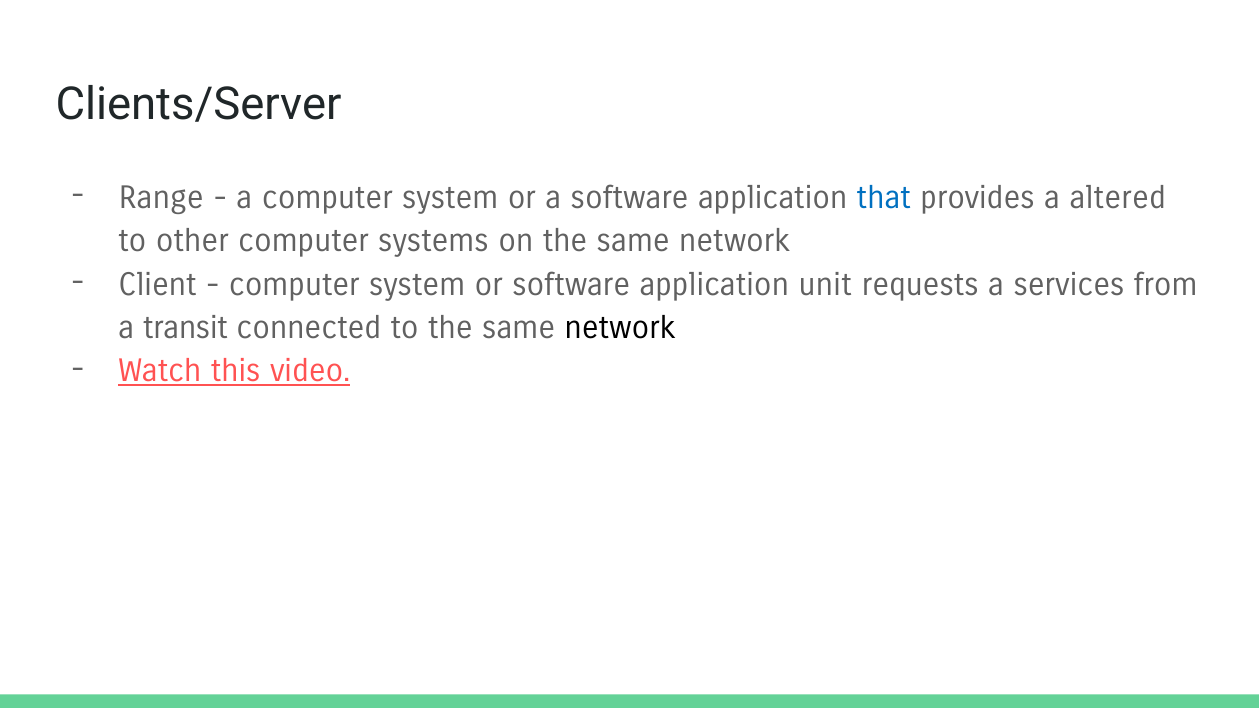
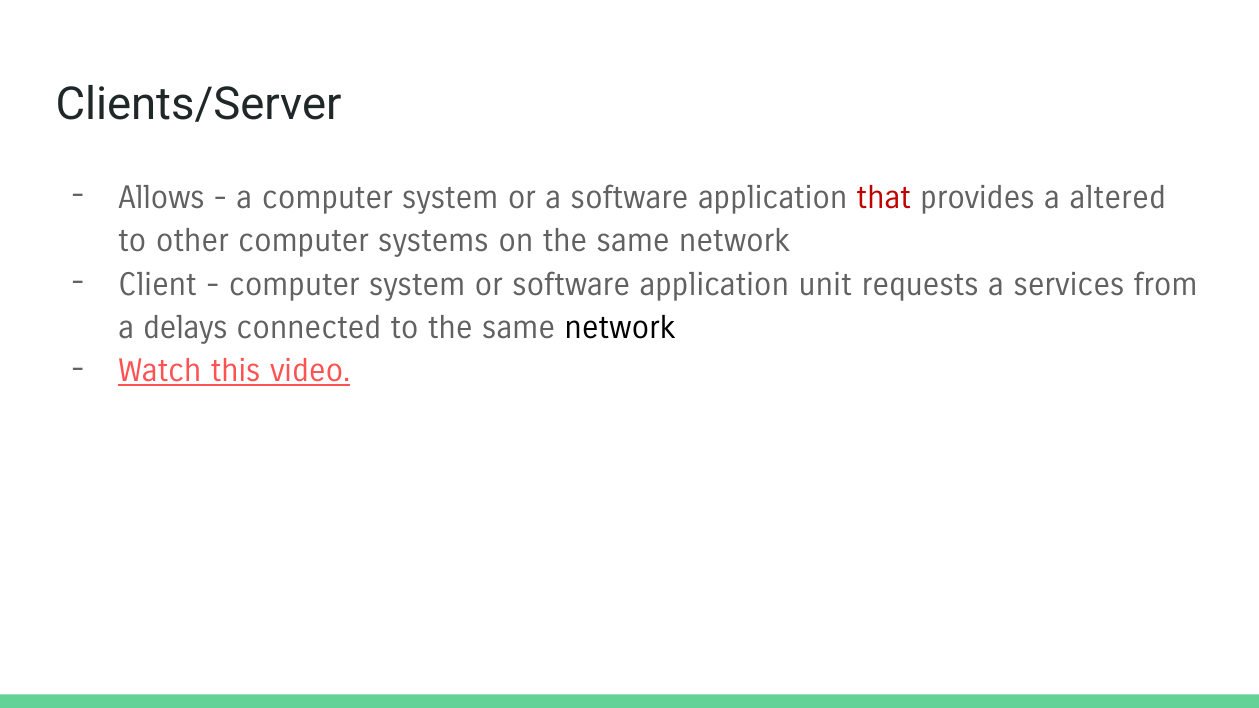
Range: Range -> Allows (162, 198)
that colour: blue -> red (884, 198)
transit: transit -> delays (185, 328)
